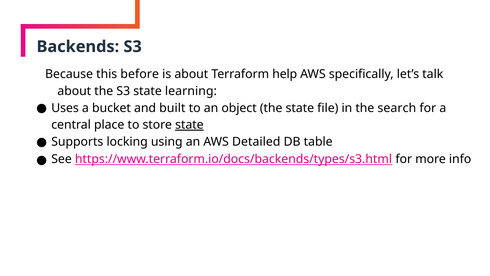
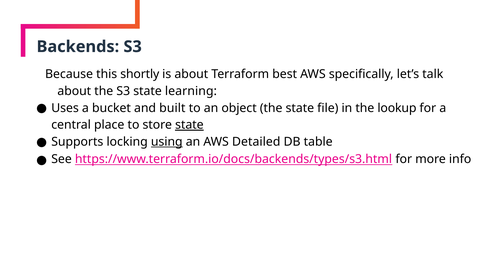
before: before -> shortly (140, 74)
help: help -> best (285, 74)
search: search -> lookup (397, 108)
using underline: none -> present (167, 142)
